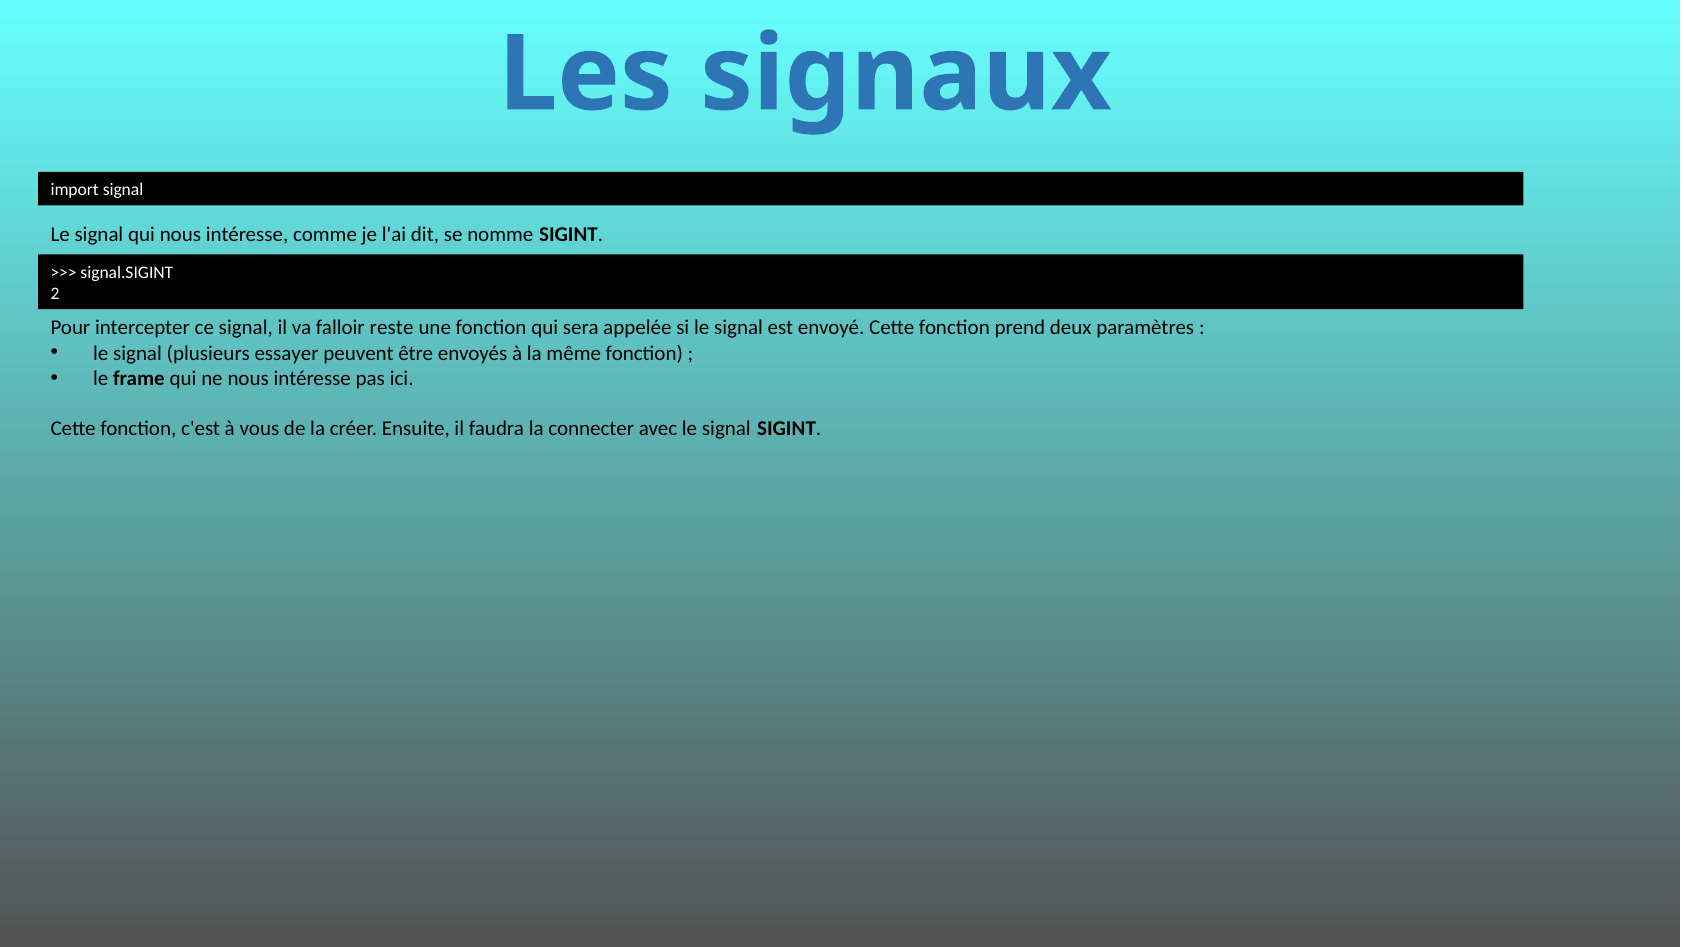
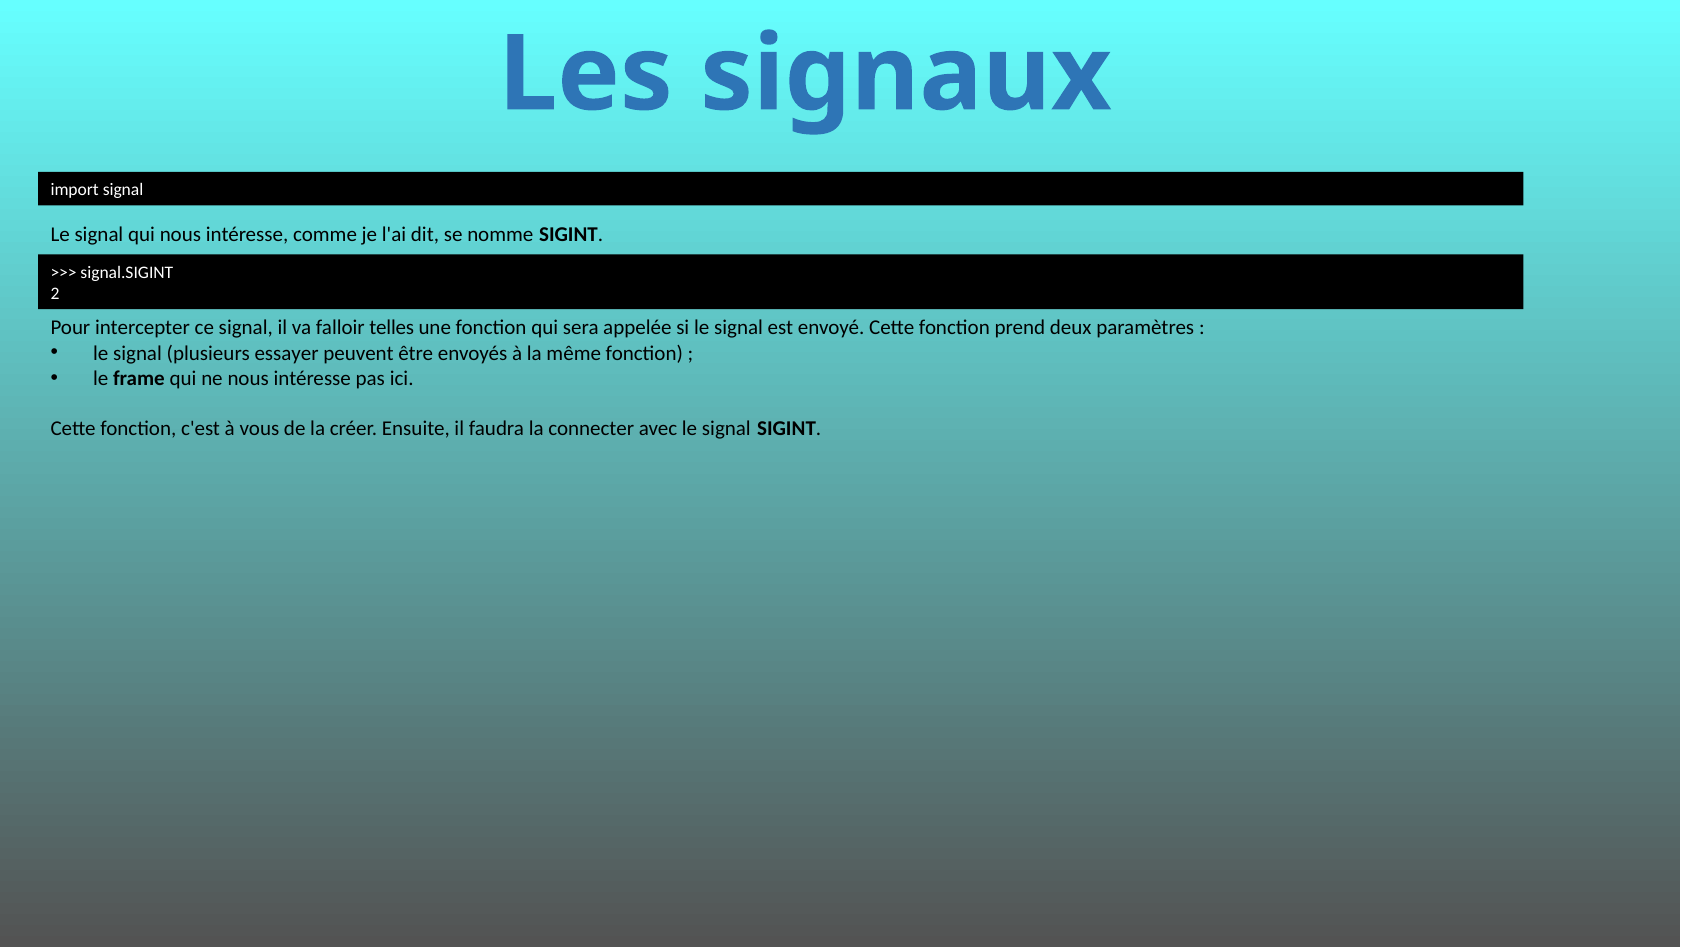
reste: reste -> telles (392, 328)
